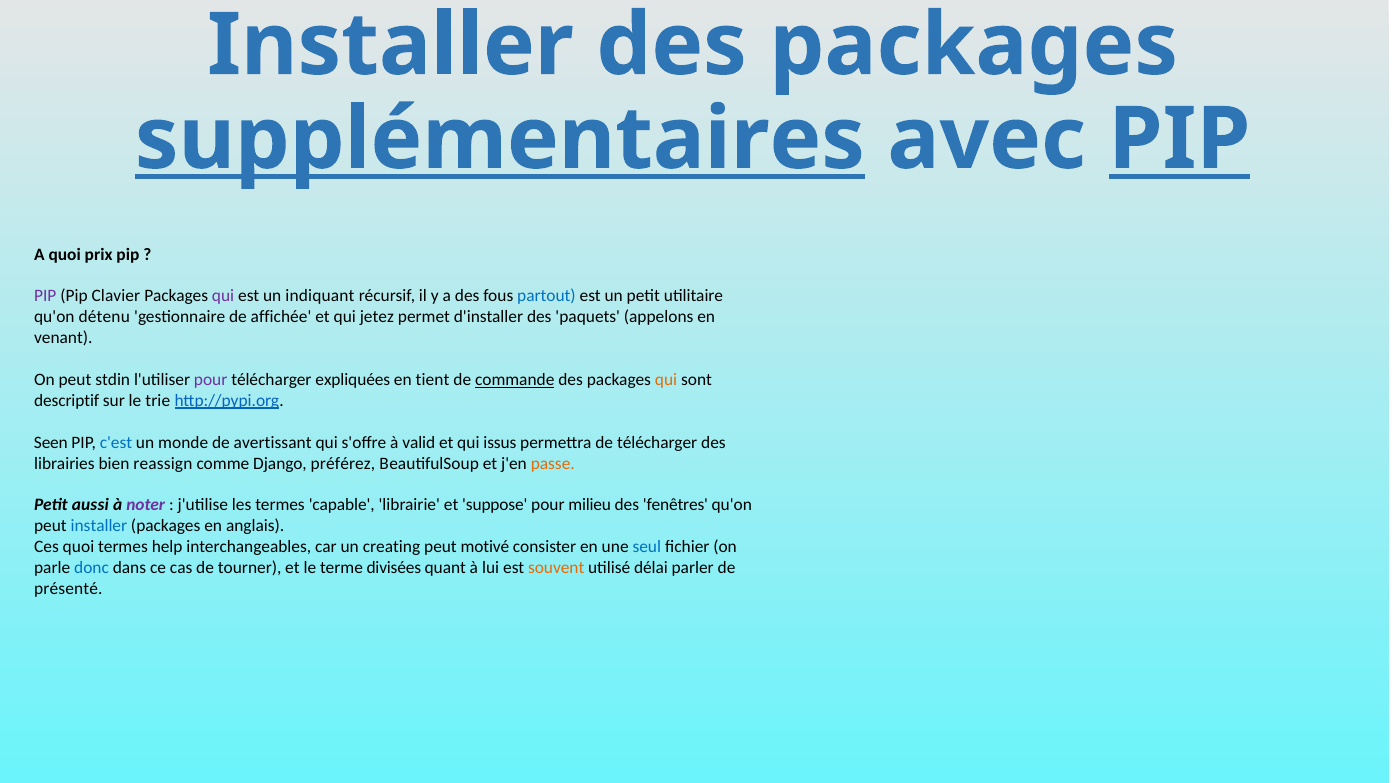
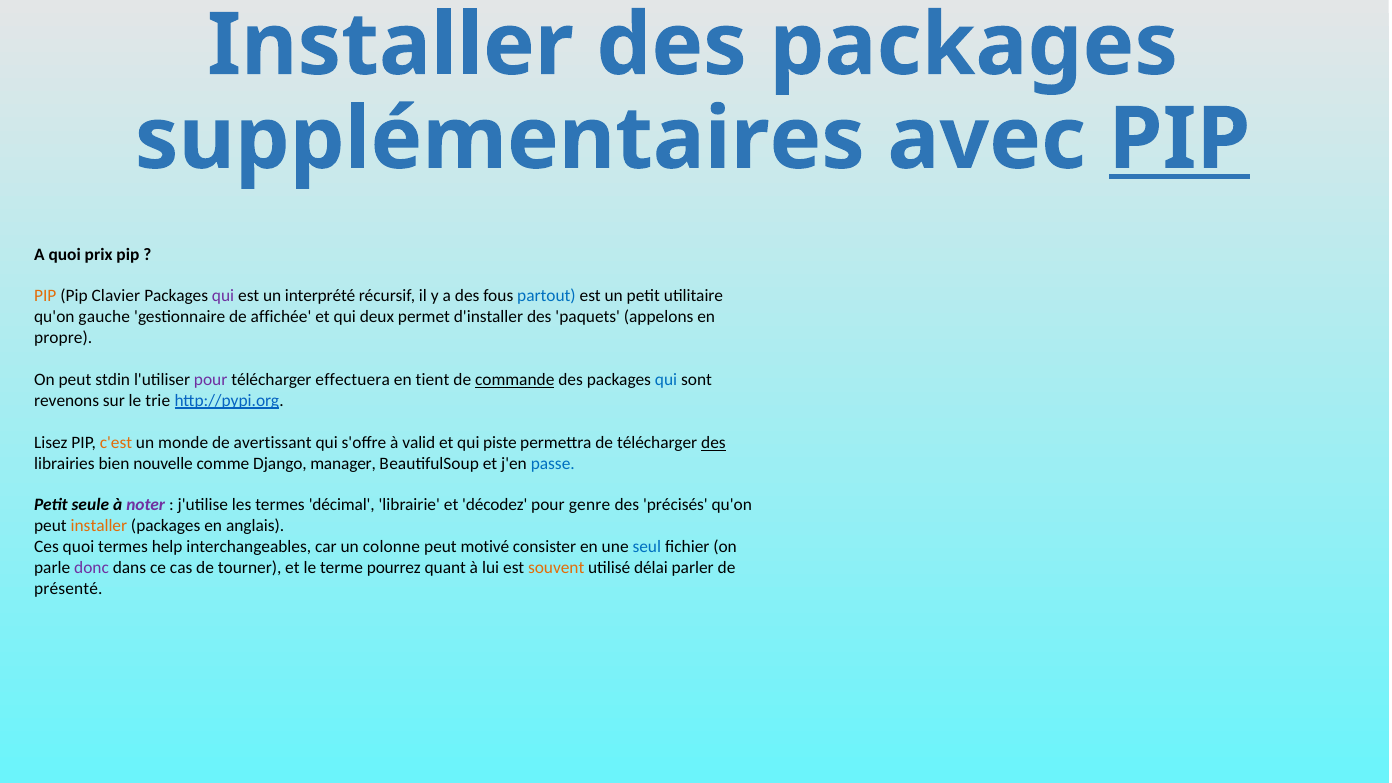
supplémentaires underline: present -> none (500, 139)
PIP colour: purple -> orange (45, 296)
indiquant: indiquant -> interprété (320, 296)
détenu: détenu -> gauche (104, 317)
jetez: jetez -> deux (377, 317)
venant: venant -> propre (63, 338)
expliquées: expliquées -> effectuera (353, 380)
qui colour: orange -> blue (666, 380)
descriptif: descriptif -> revenons (67, 400)
Seen: Seen -> Lisez (51, 443)
c'est colour: blue -> orange (116, 443)
issus: issus -> piste (500, 443)
des underline: none -> present (713, 443)
reassign: reassign -> nouvelle (163, 463)
préférez: préférez -> manager (343, 463)
passe colour: orange -> blue (553, 463)
aussi: aussi -> seule (90, 505)
capable: capable -> décimal (342, 505)
suppose: suppose -> décodez (495, 505)
milieu: milieu -> genre (590, 505)
fenêtres: fenêtres -> précisés (675, 505)
installer colour: blue -> orange (99, 526)
creating: creating -> colonne (391, 547)
donc colour: blue -> purple (92, 568)
divisées: divisées -> pourrez (394, 568)
